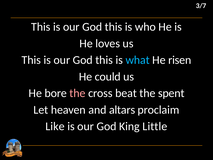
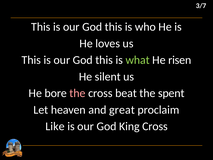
what colour: light blue -> light green (138, 60)
could: could -> silent (108, 76)
altars: altars -> great (122, 110)
King Little: Little -> Cross (155, 126)
